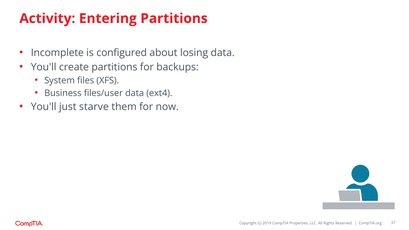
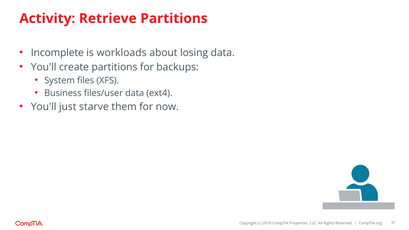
Entering: Entering -> Retrieve (108, 18)
configured: configured -> workloads (122, 53)
